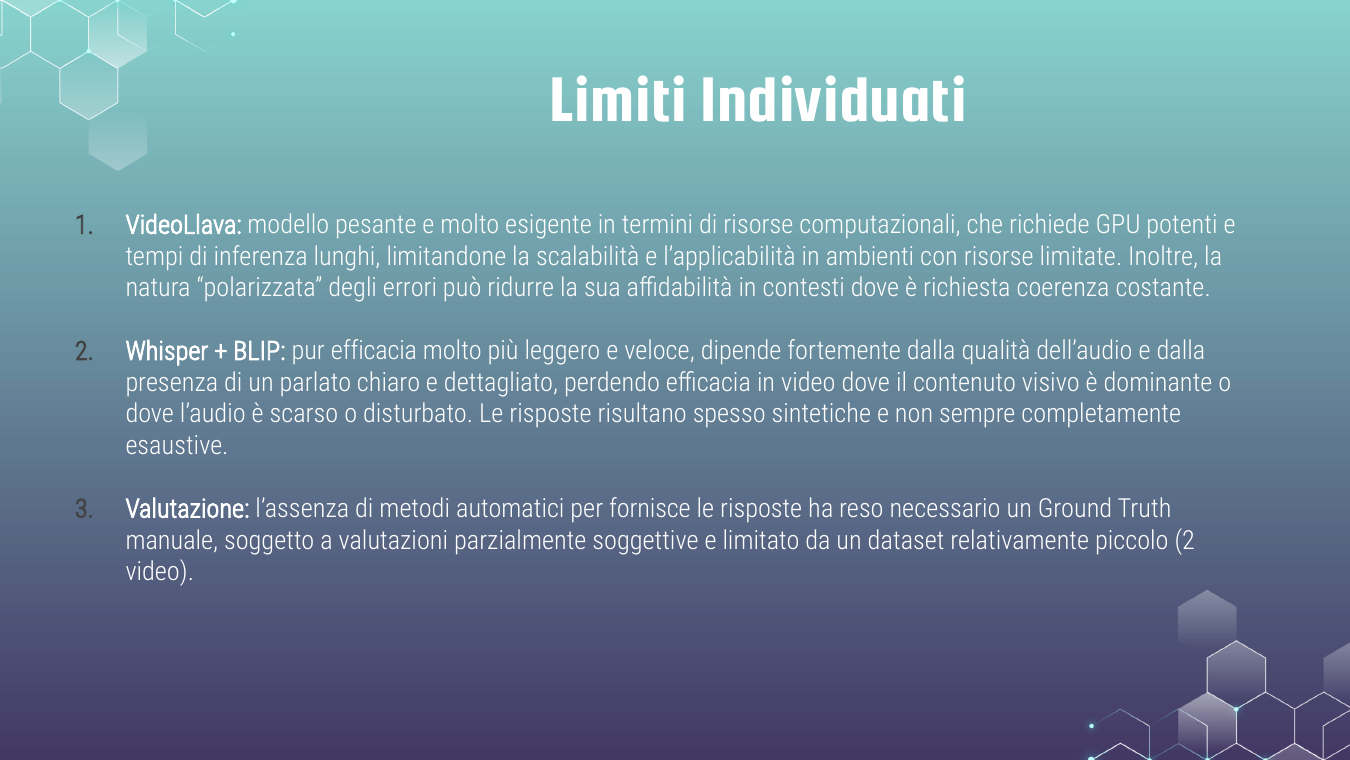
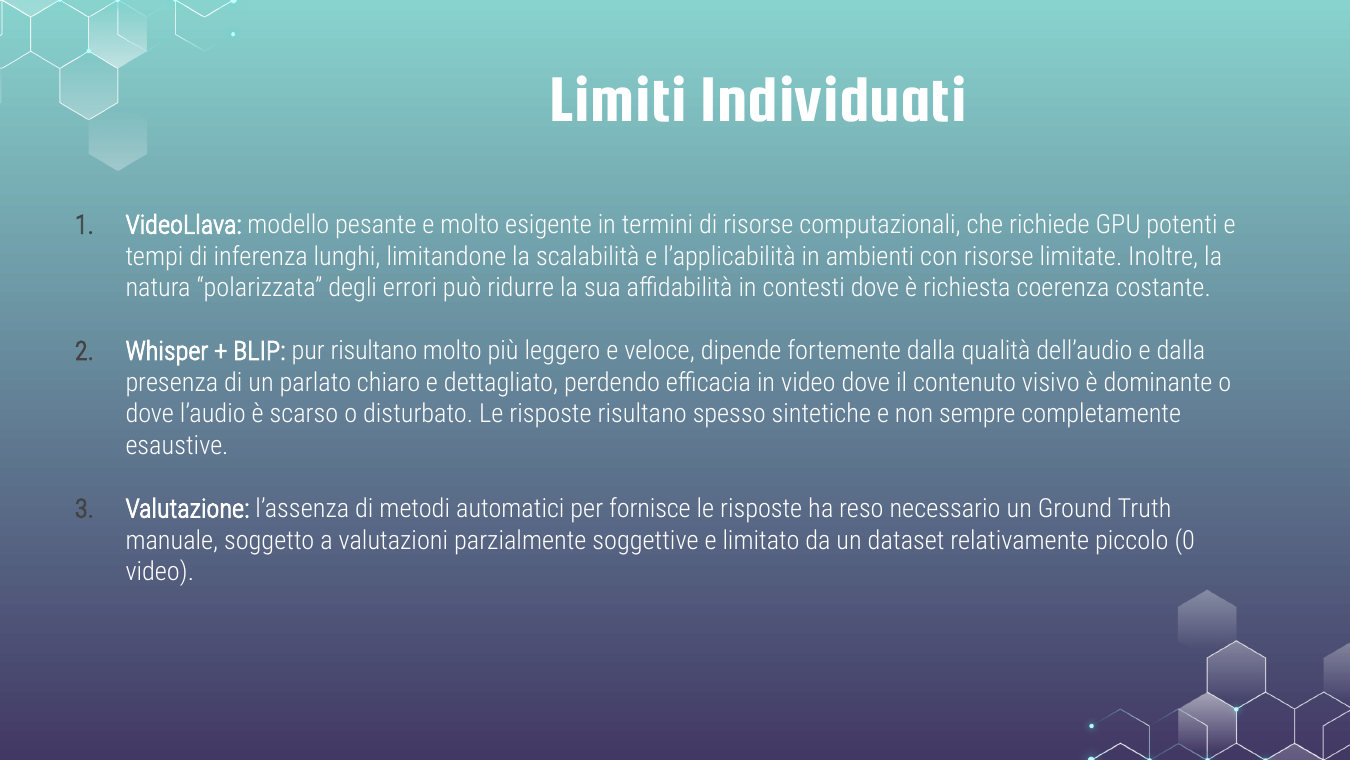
pur efficacia: efficacia -> risultano (374, 351)
piccolo 2: 2 -> 0 (1185, 540)
